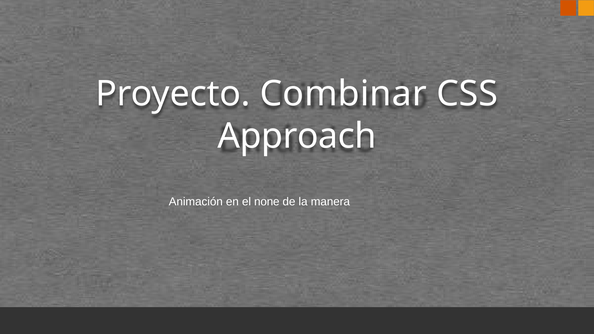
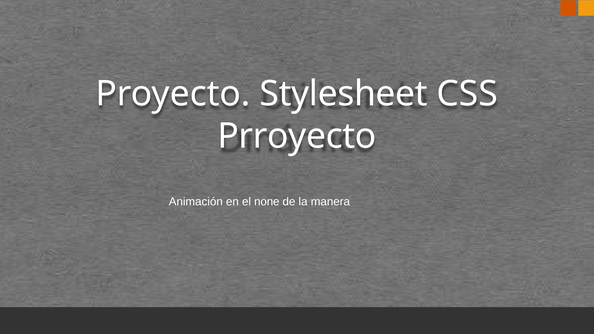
Combinar: Combinar -> Stylesheet (344, 94)
Approach: Approach -> Prroyecto (297, 136)
